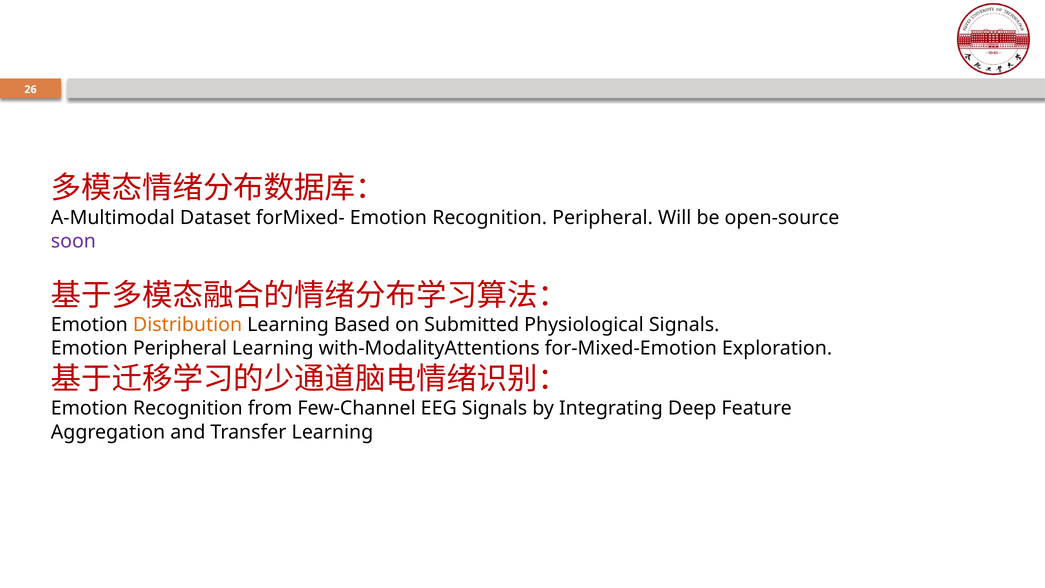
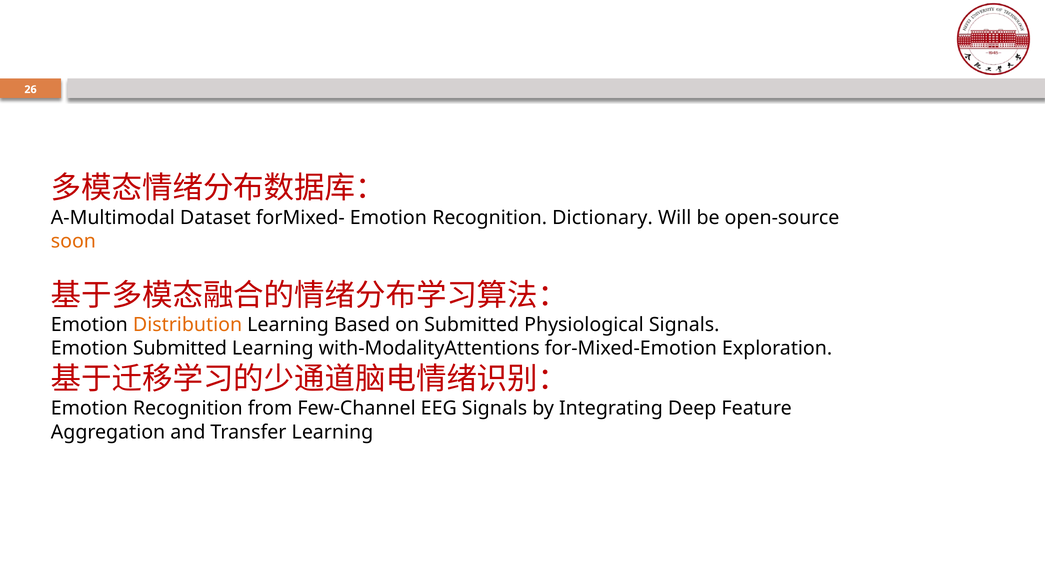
Recognition Peripheral: Peripheral -> Dictionary (602, 218)
soon colour: purple -> orange (73, 241)
Emotion Peripheral: Peripheral -> Submitted (180, 348)
